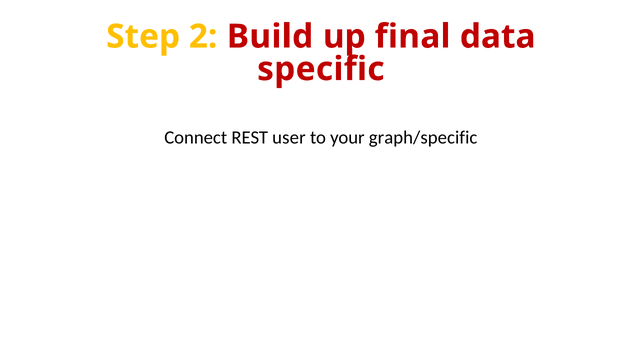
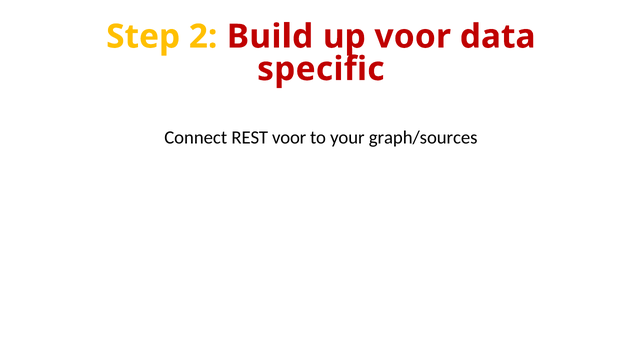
up final: final -> voor (413, 37)
REST user: user -> voor (289, 138)
graph/specific: graph/specific -> graph/sources (423, 138)
